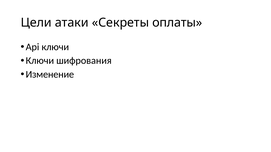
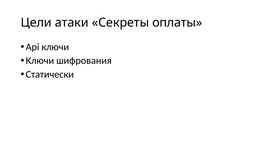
Изменение: Изменение -> Статически (50, 75)
